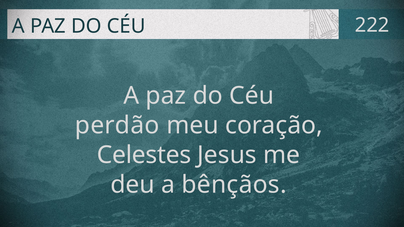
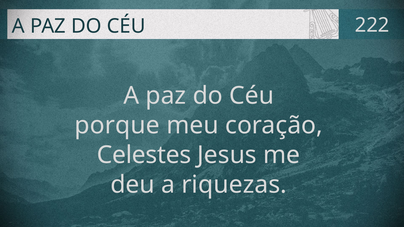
perdão: perdão -> porque (117, 126)
bênçãos: bênçãos -> riquezas (234, 185)
